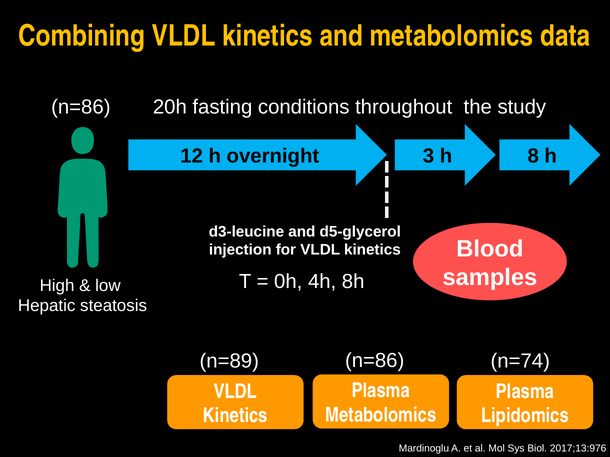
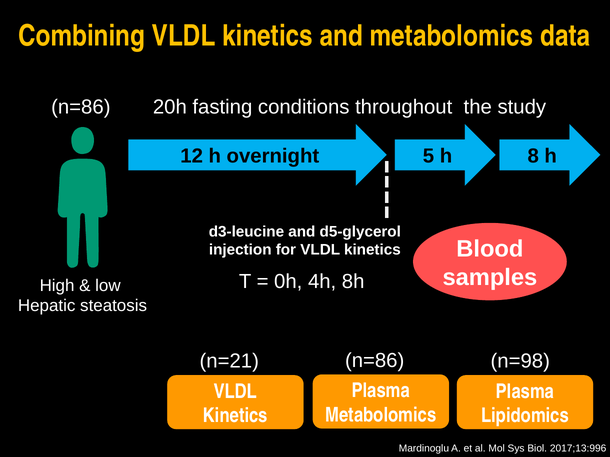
3: 3 -> 5 (429, 156)
n=89: n=89 -> n=21 (229, 361)
n=74: n=74 -> n=98 (520, 361)
2017;13:976: 2017;13:976 -> 2017;13:996 (578, 449)
